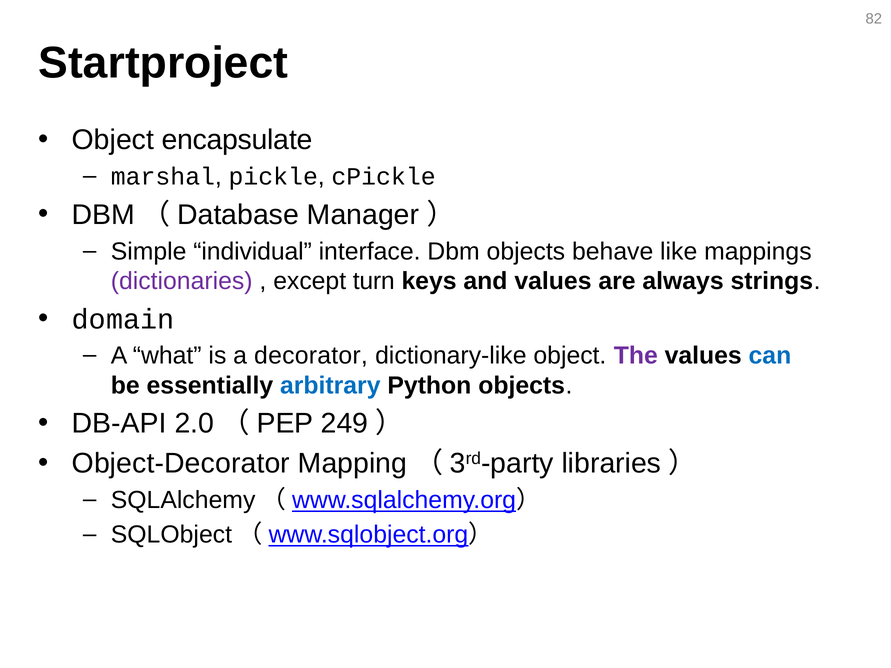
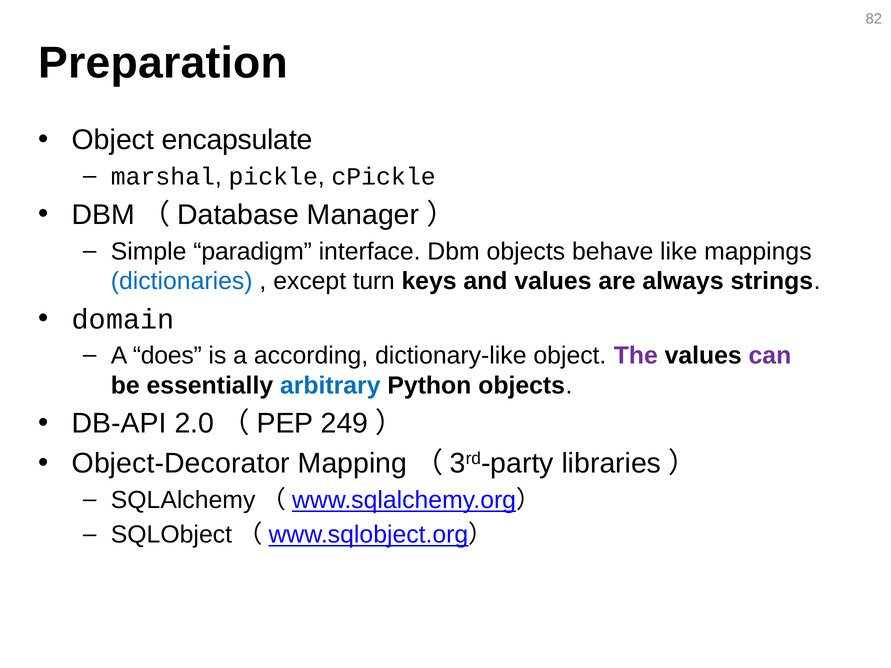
Startproject: Startproject -> Preparation (163, 63)
individual: individual -> paradigm (253, 251)
dictionaries colour: purple -> blue (182, 281)
what: what -> does (167, 356)
decorator: decorator -> according (311, 356)
can colour: blue -> purple (770, 356)
